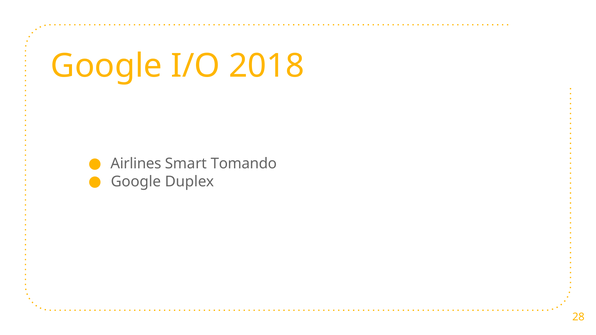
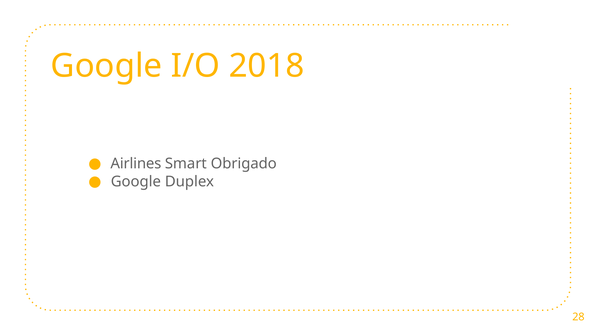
Tomando: Tomando -> Obrigado (244, 164)
